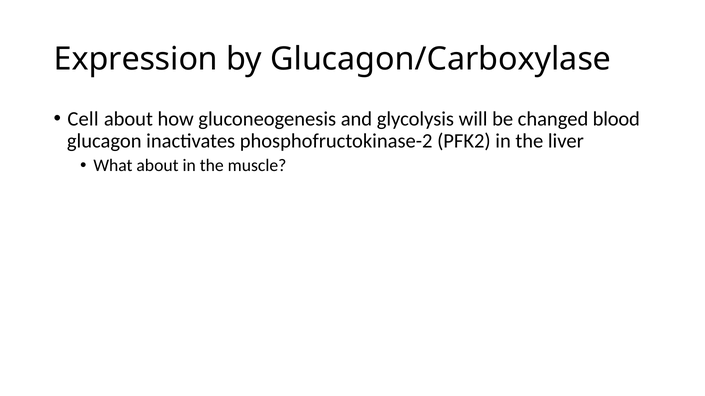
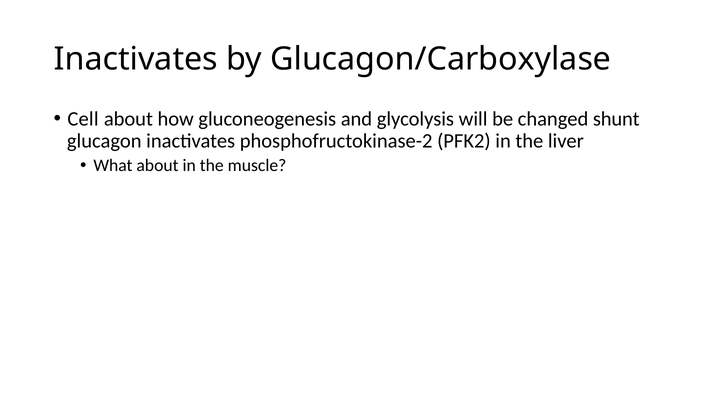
Expression: Expression -> Inactivates (136, 59)
blood: blood -> shunt (616, 119)
